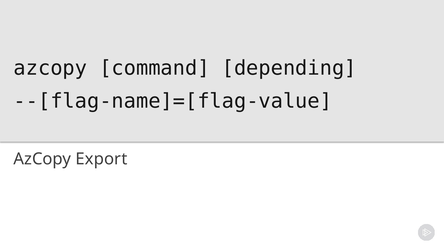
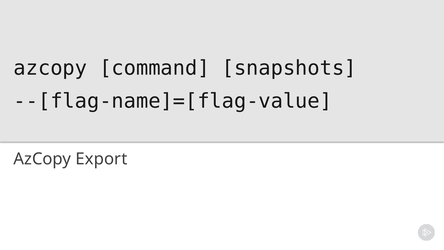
depending: depending -> snapshots (289, 68)
